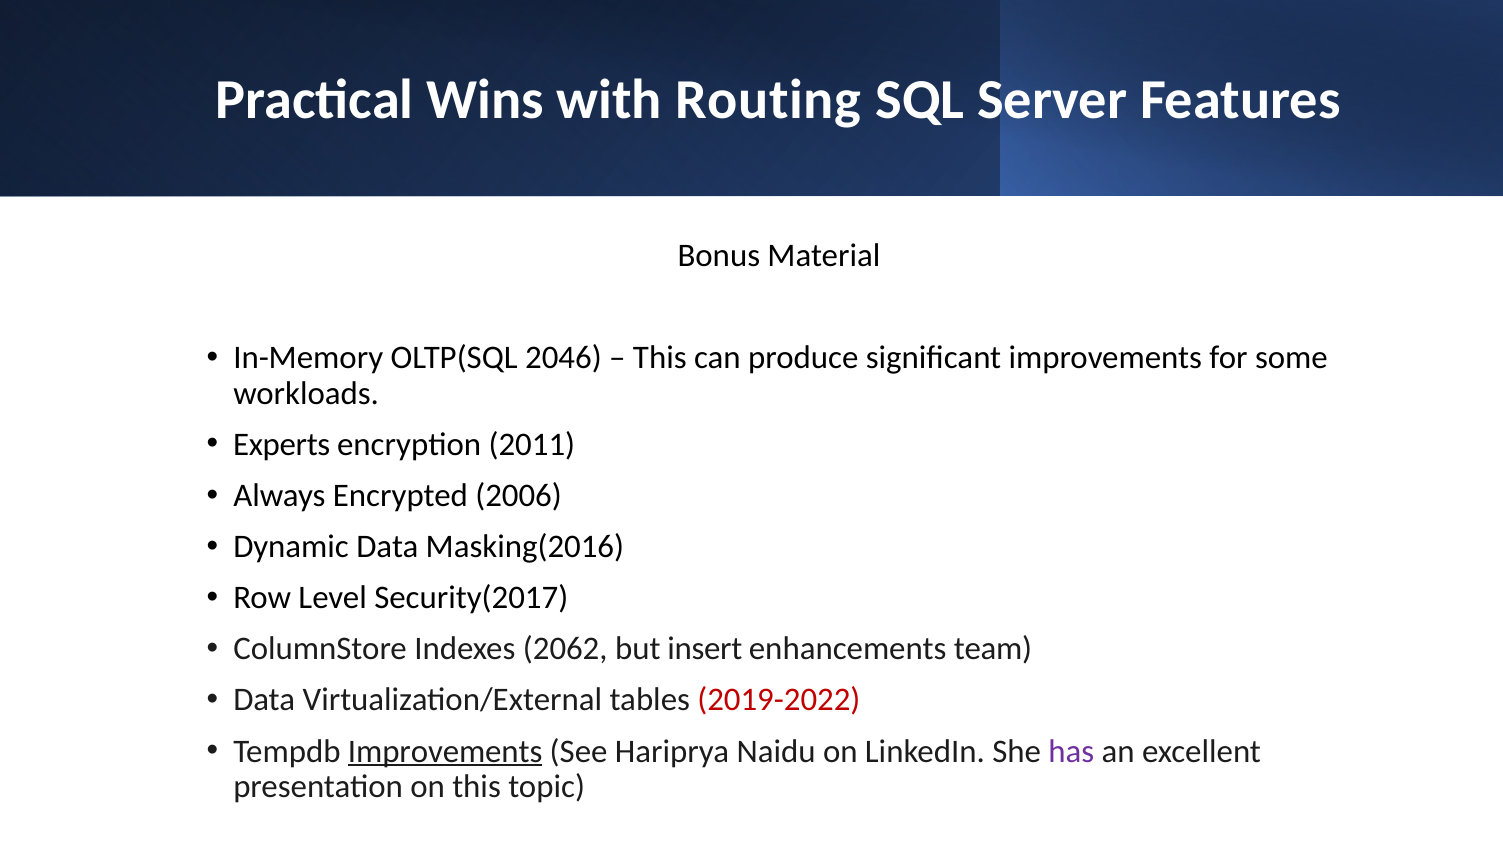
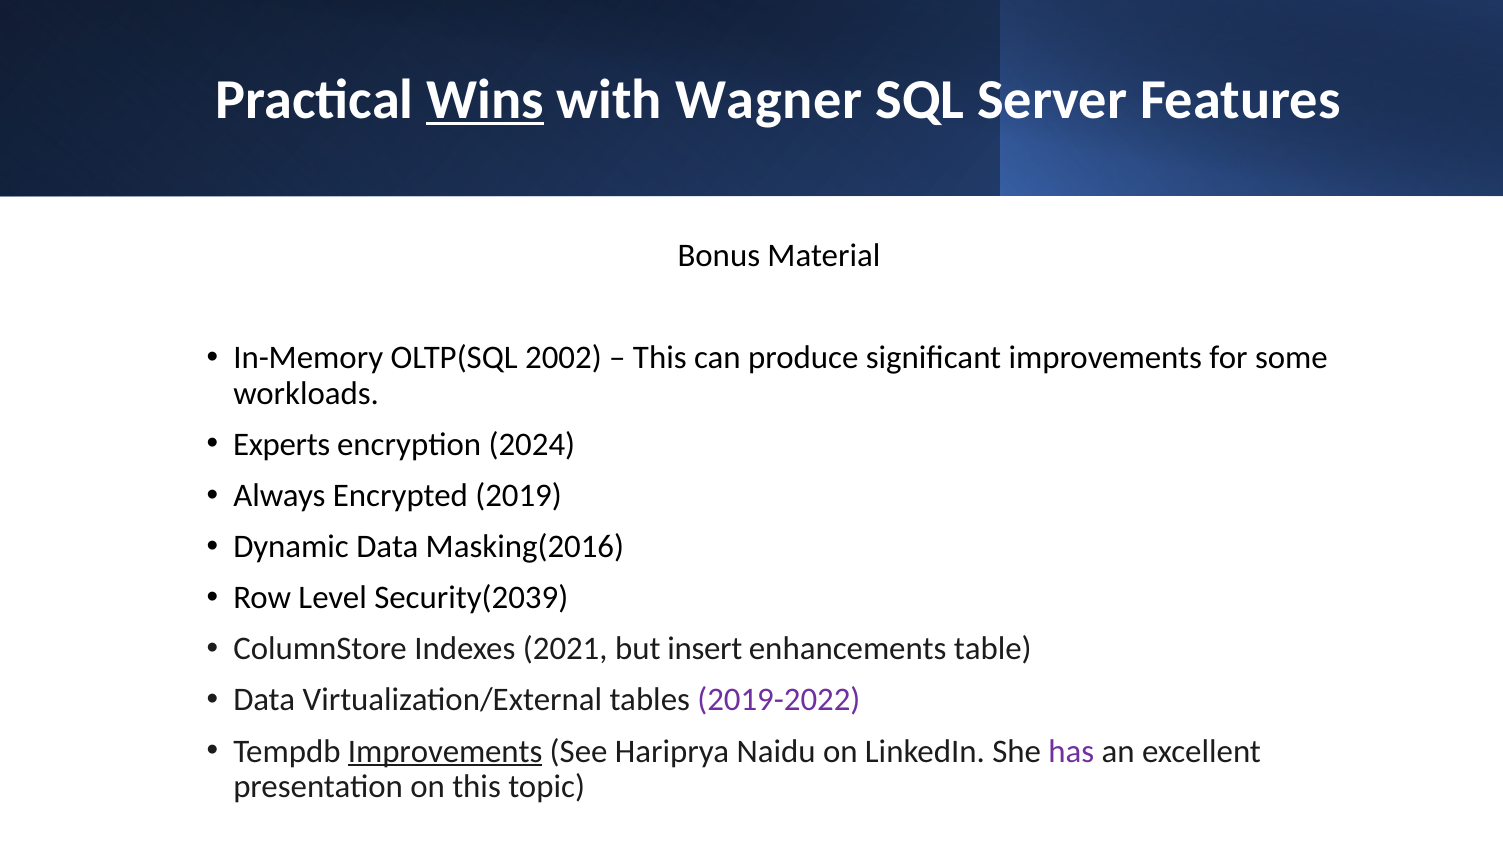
Wins underline: none -> present (485, 100)
Routing: Routing -> Wagner (769, 100)
2046: 2046 -> 2002 (563, 358)
2011: 2011 -> 2024 (532, 445)
2006: 2006 -> 2019 (519, 496)
Security(2017: Security(2017 -> Security(2039 (471, 598)
2062: 2062 -> 2021 (565, 649)
team: team -> table (993, 649)
2019-2022 colour: red -> purple (779, 700)
